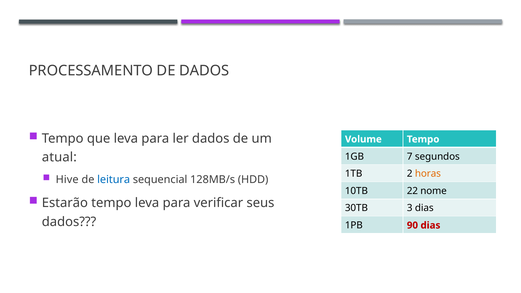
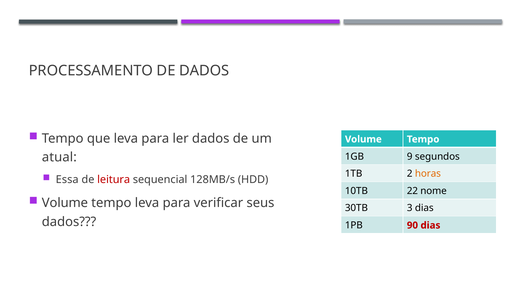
7: 7 -> 9 (410, 157)
Hive: Hive -> Essa (67, 180)
leitura colour: blue -> red (114, 180)
Estarão: Estarão -> Volume (65, 203)
